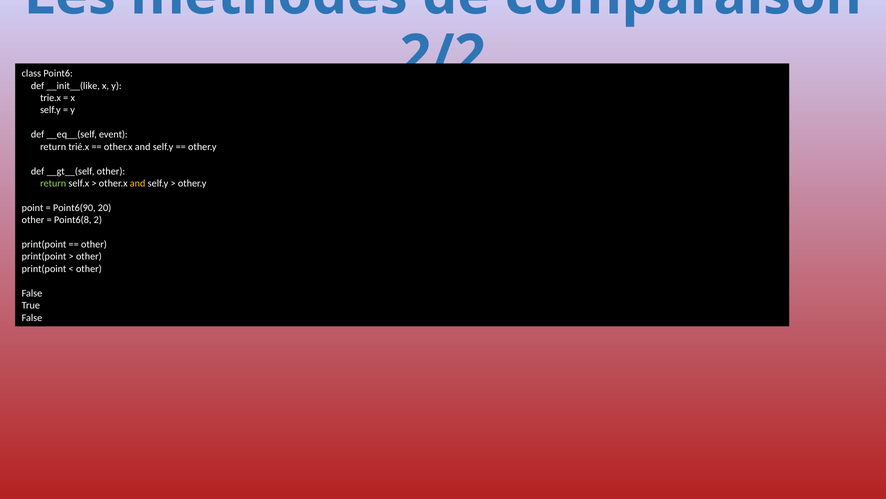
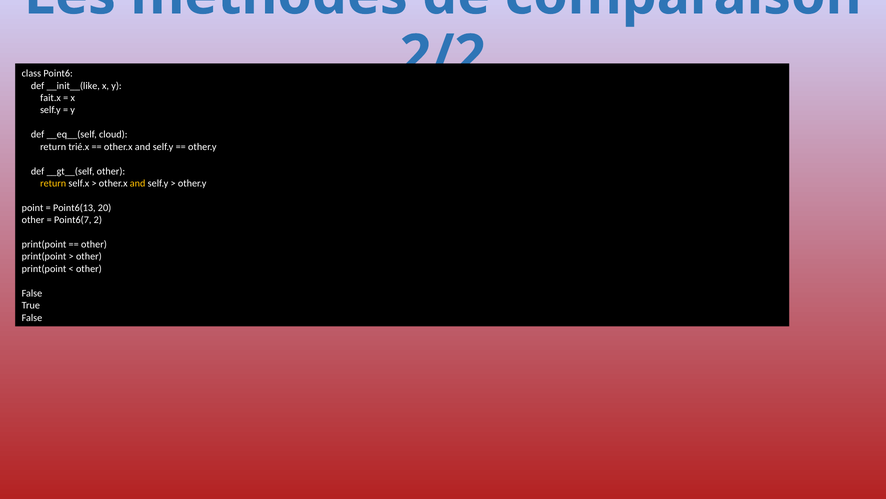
trie.x: trie.x -> fait.x (51, 98)
event: event -> cloud (113, 134)
return colour: light green -> yellow (53, 183)
Point6(90: Point6(90 -> Point6(13 (74, 208)
Point6(8: Point6(8 -> Point6(7 (73, 220)
